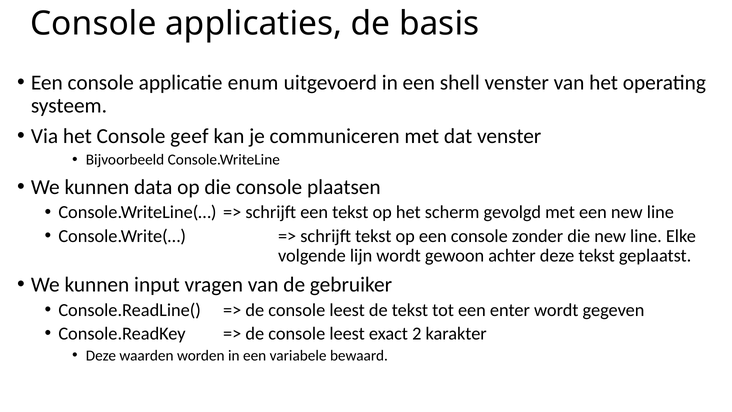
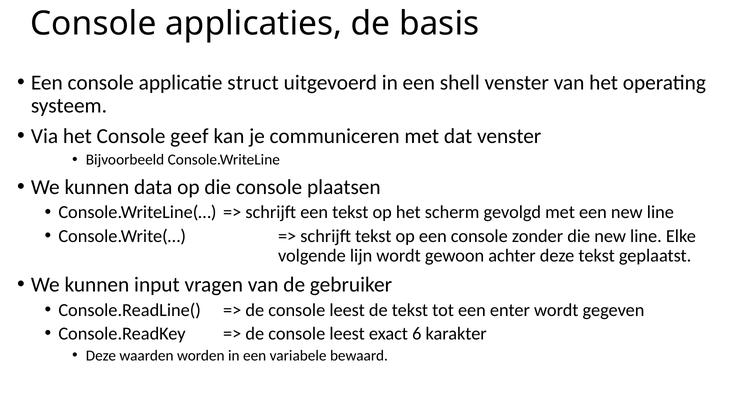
enum: enum -> struct (253, 82)
2: 2 -> 6 (417, 333)
